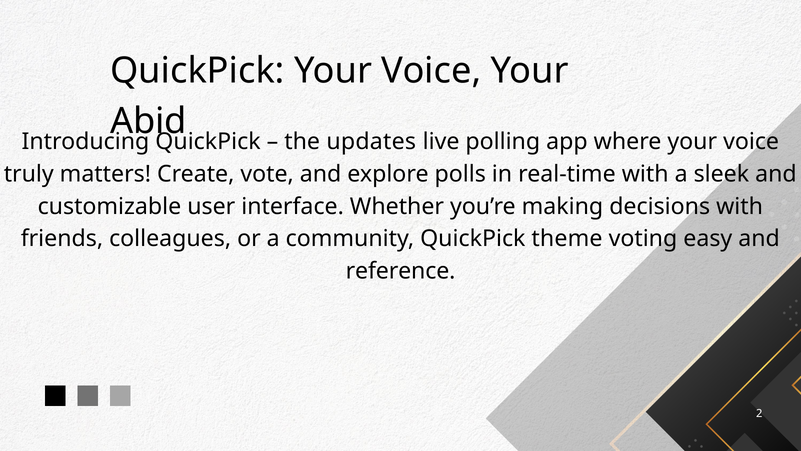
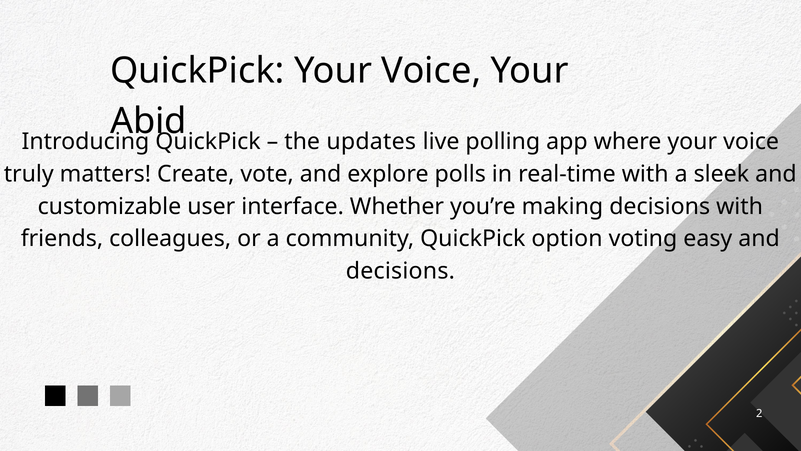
theme: theme -> option (567, 239)
reference: reference -> decisions (400, 271)
